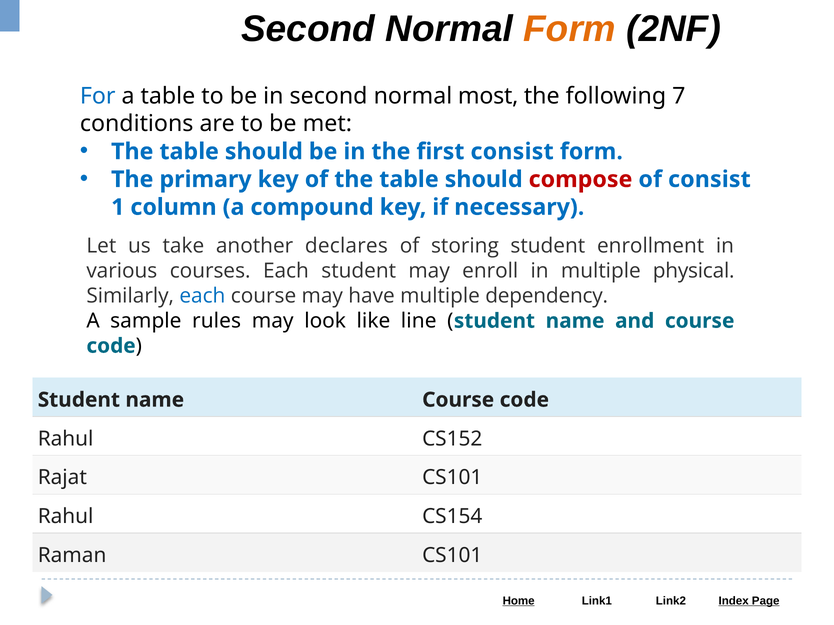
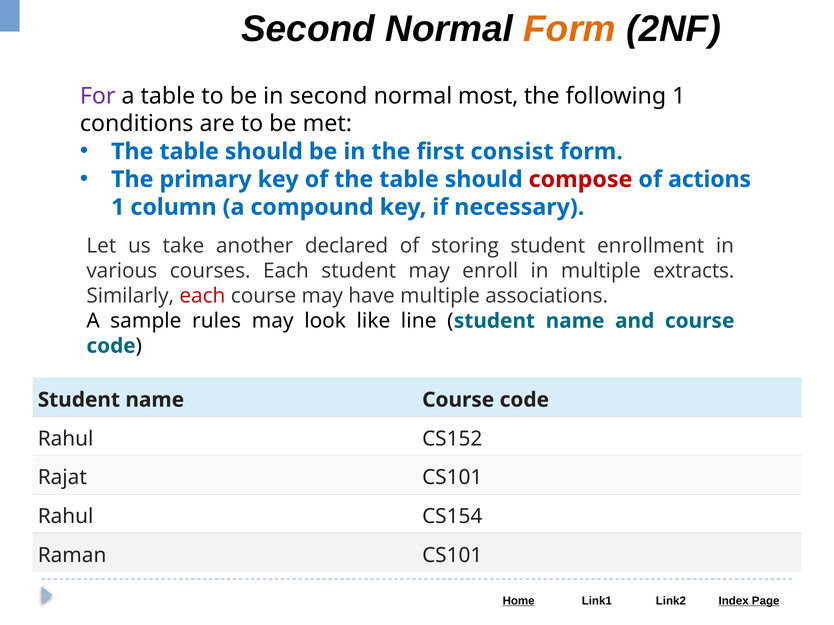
For colour: blue -> purple (98, 96)
following 7: 7 -> 1 (679, 96)
of consist: consist -> actions (710, 180)
declares: declares -> declared (347, 246)
physical: physical -> extracts (694, 271)
each colour: blue -> red (202, 296)
dependency: dependency -> associations (547, 296)
